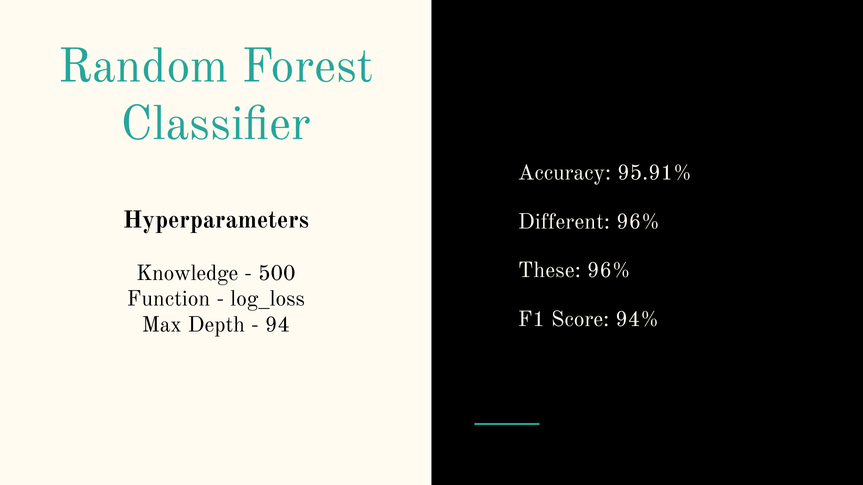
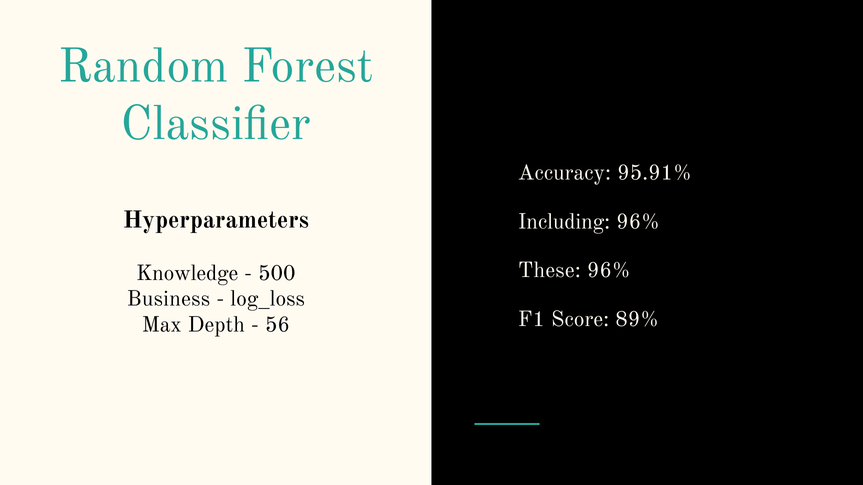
Different: Different -> Including (564, 222)
Function: Function -> Business (169, 299)
94%: 94% -> 89% (637, 320)
94: 94 -> 56 (277, 325)
